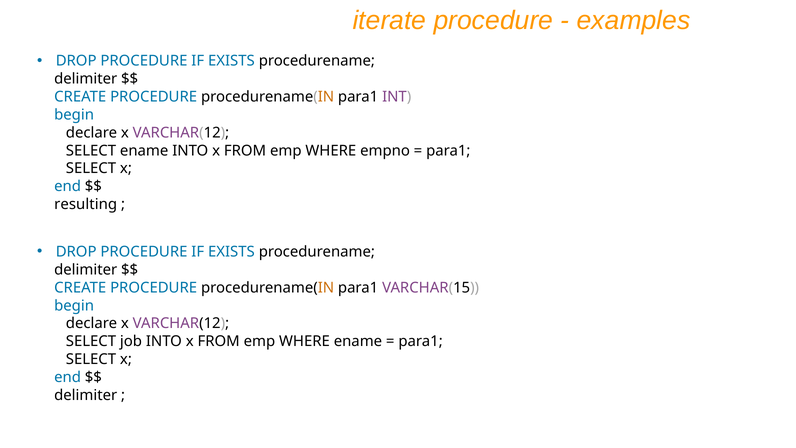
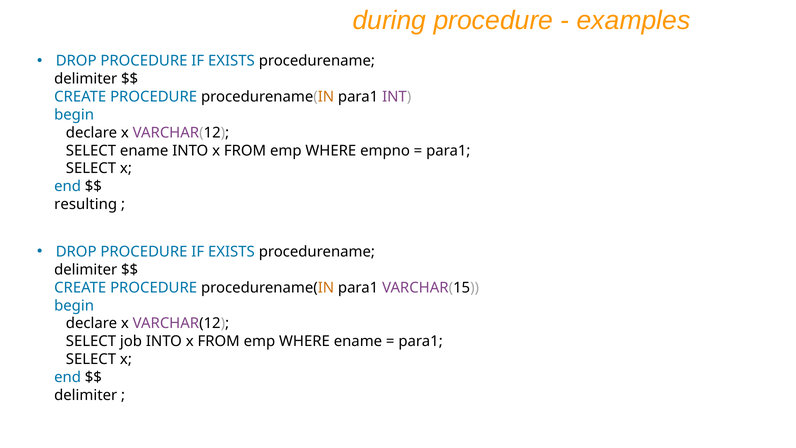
iterate: iterate -> during (389, 21)
